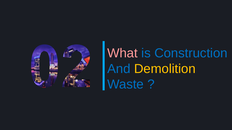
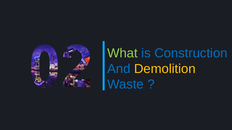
What colour: pink -> light green (122, 53)
